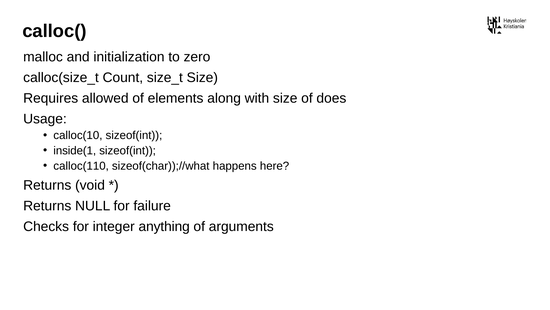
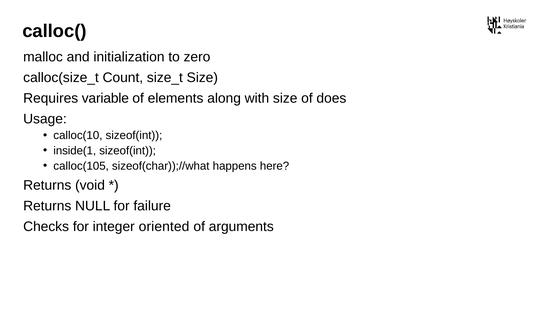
allowed: allowed -> variable (105, 98)
calloc(110: calloc(110 -> calloc(105 (81, 166)
anything: anything -> oriented (164, 226)
